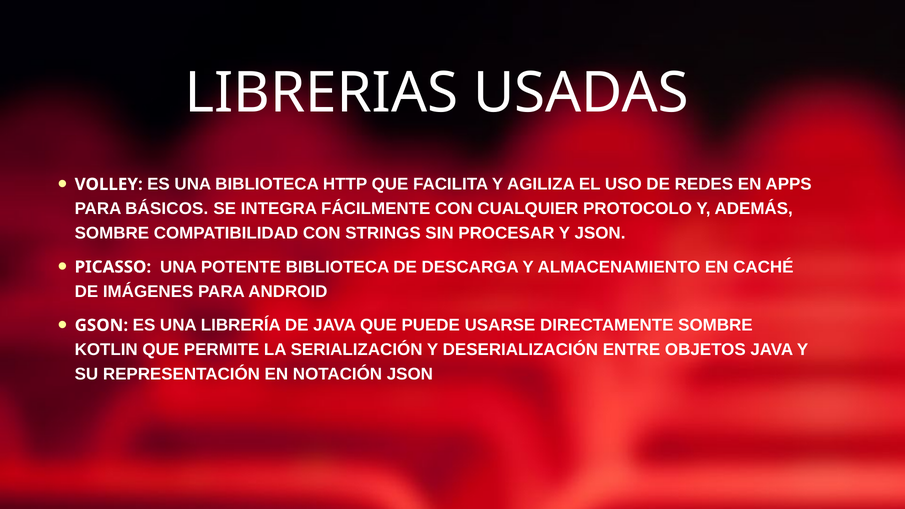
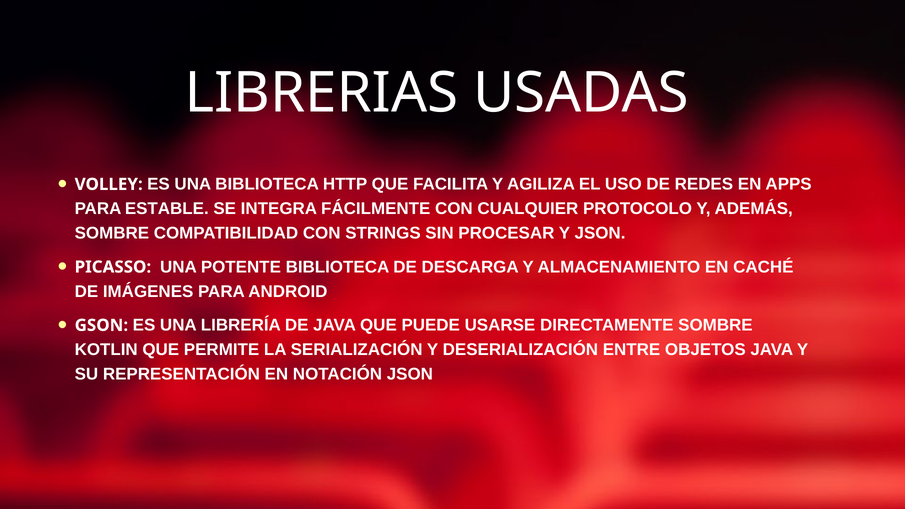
BÁSICOS: BÁSICOS -> ESTABLE (167, 209)
